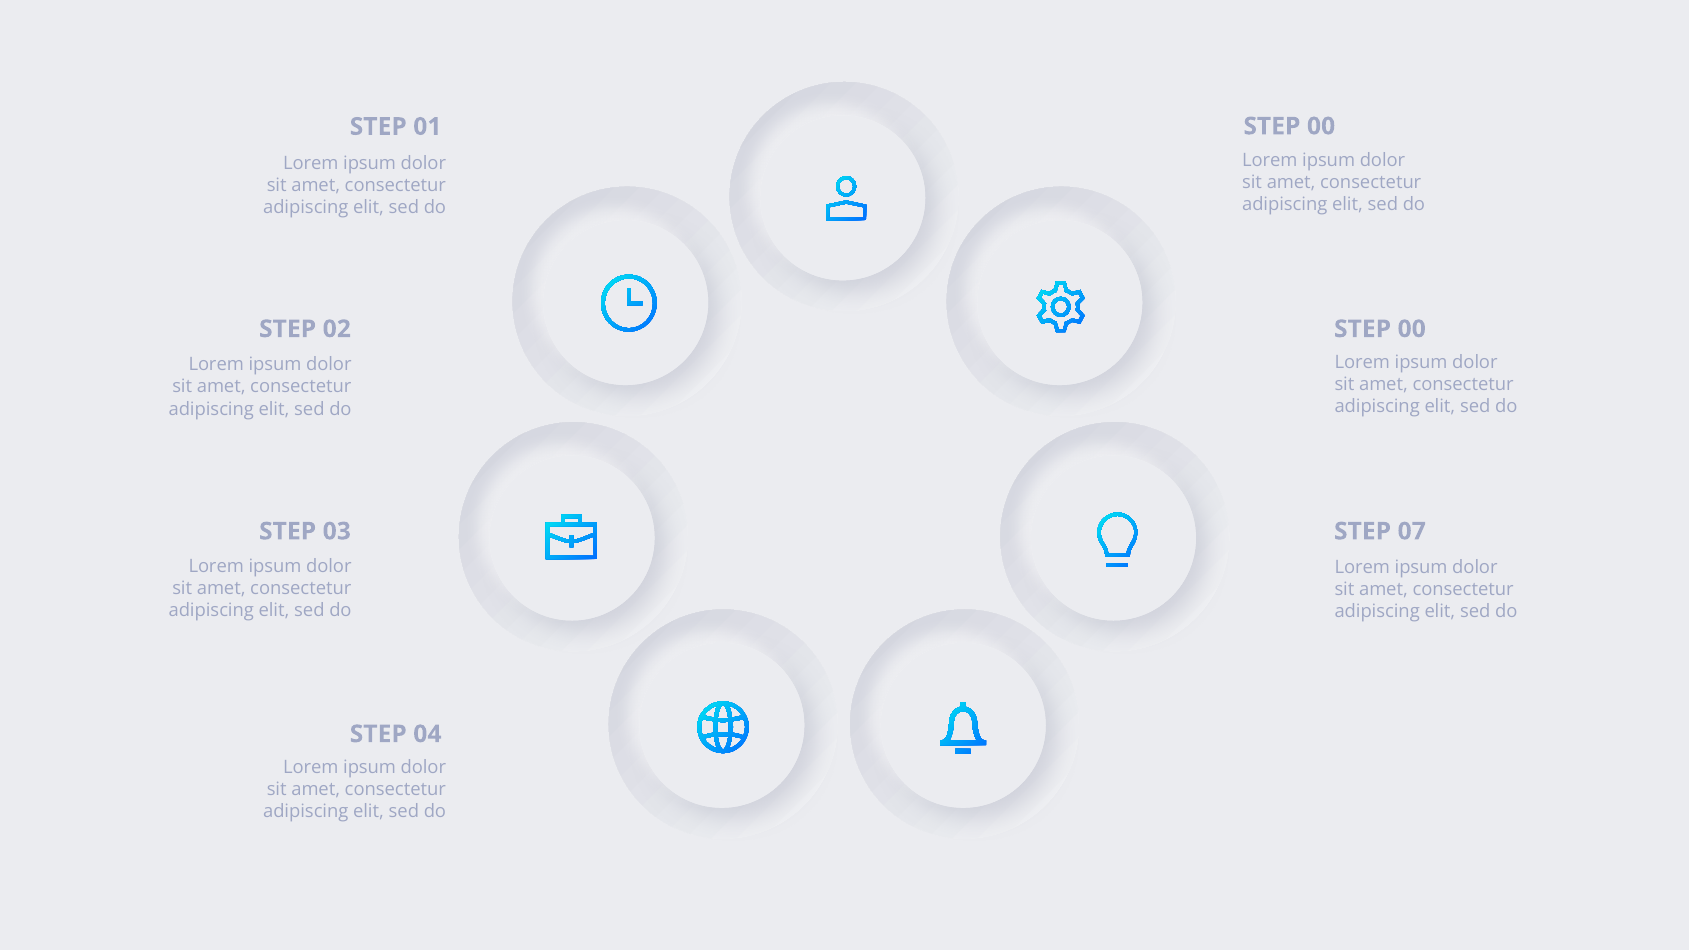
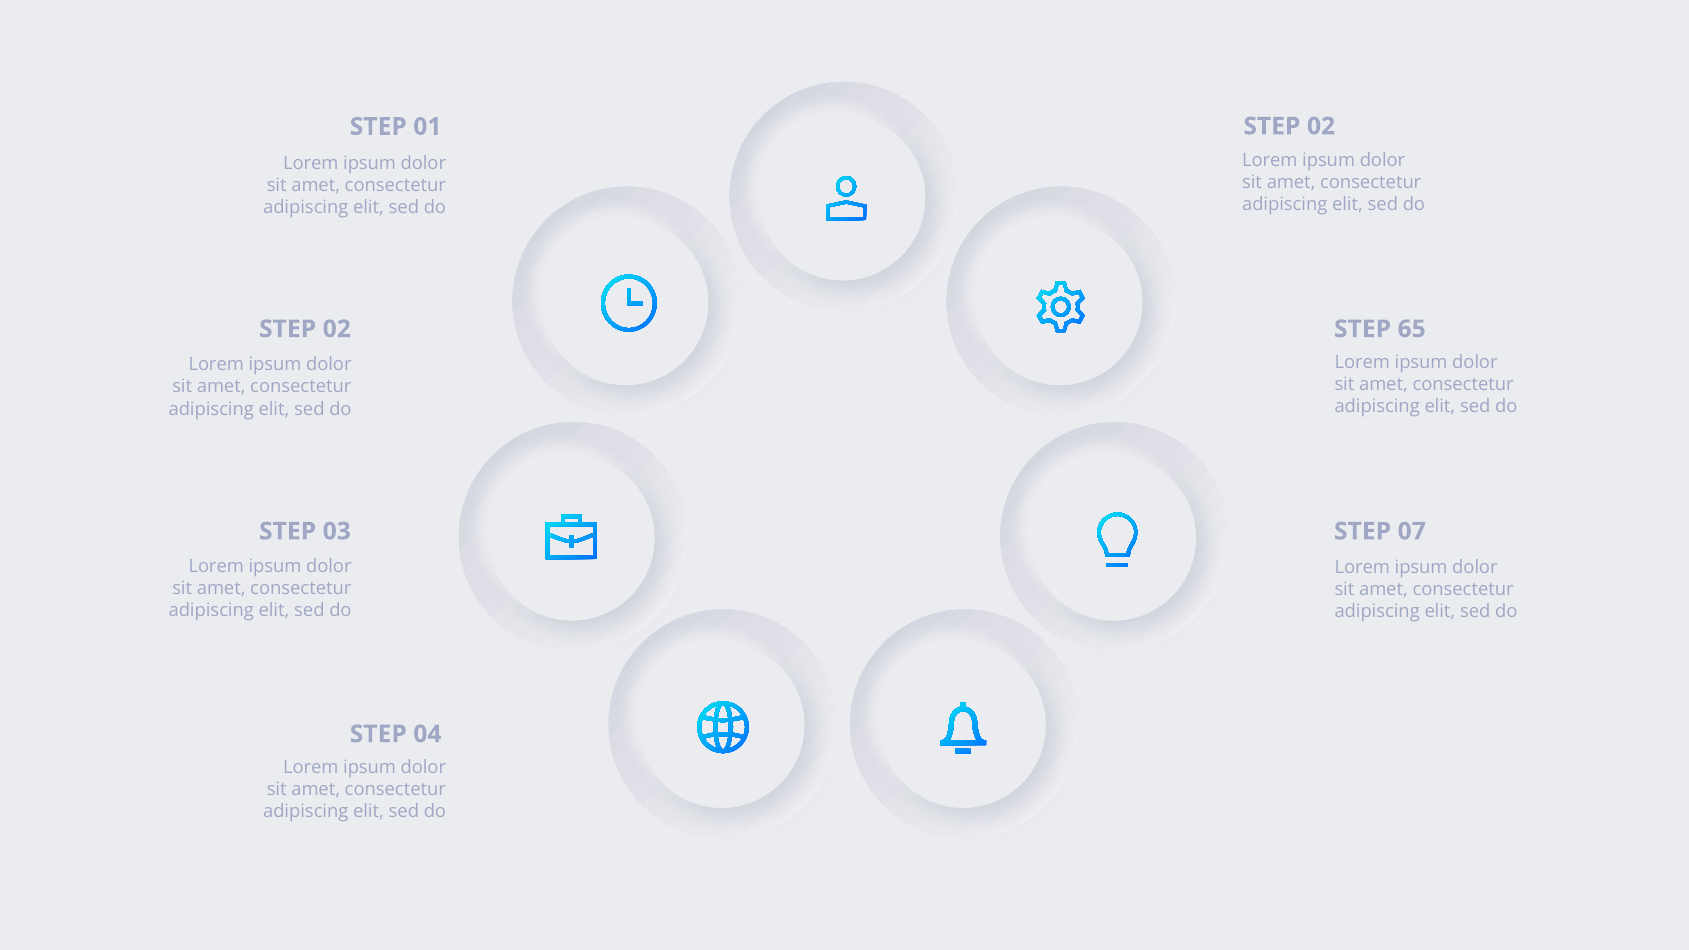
00: 00 -> 02 (1321, 126)
00: 00 -> 65 (1412, 329)
